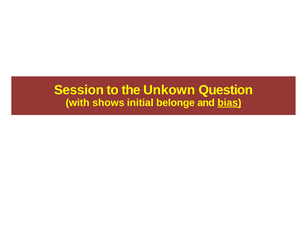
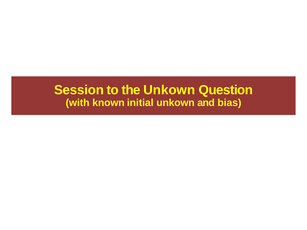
shows: shows -> known (108, 103)
initial belonge: belonge -> unkown (176, 103)
bias underline: present -> none (229, 103)
